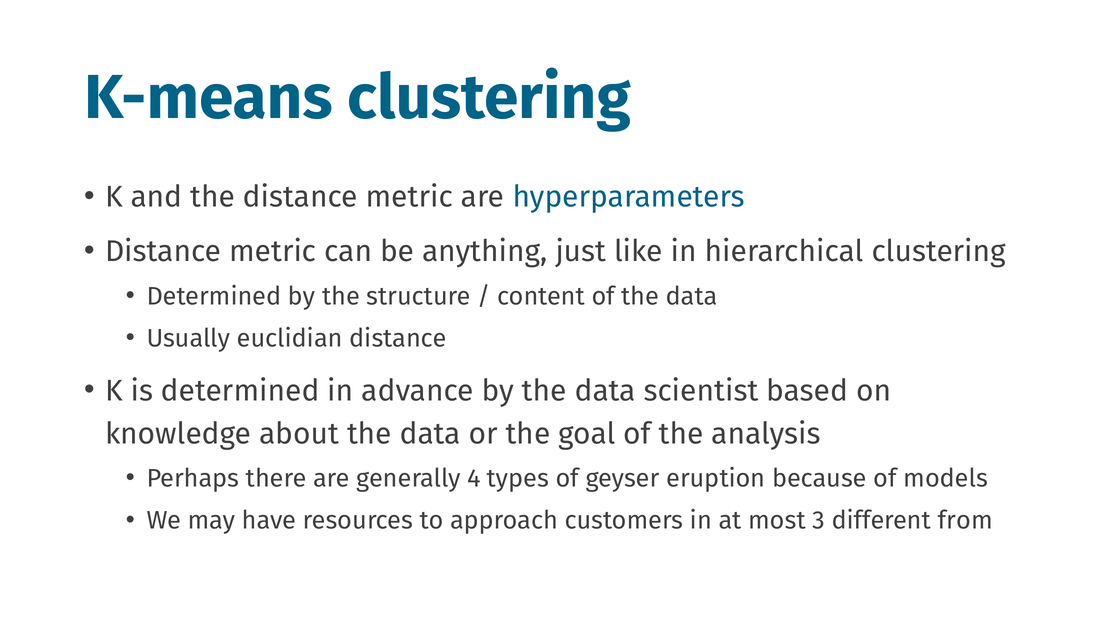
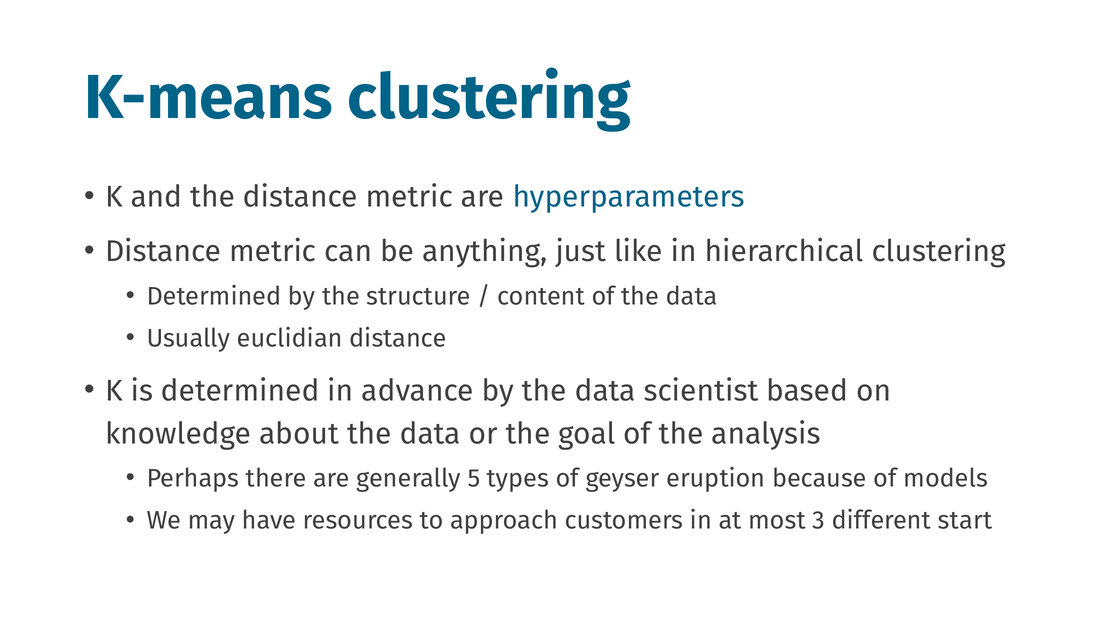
4: 4 -> 5 (474, 478)
from: from -> start (965, 521)
